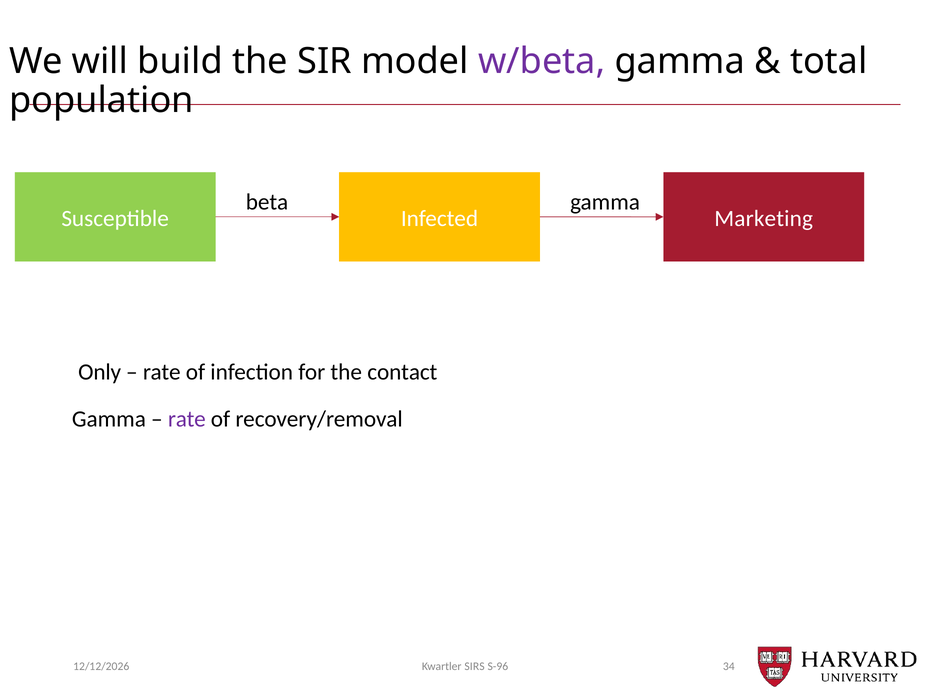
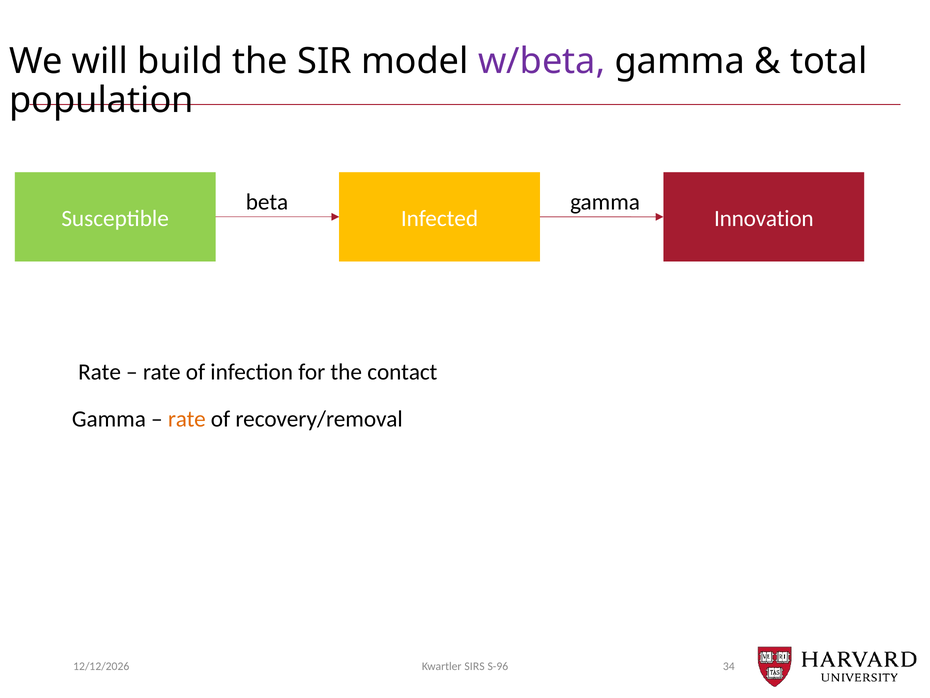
Marketing: Marketing -> Innovation (764, 218)
Only: Only -> Rate (100, 372)
rate colour: purple -> orange (187, 419)
